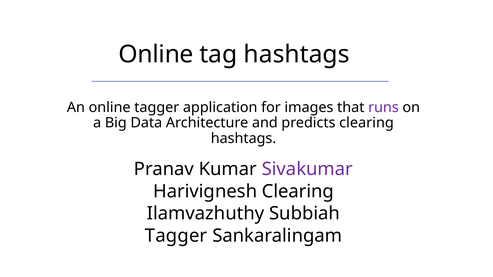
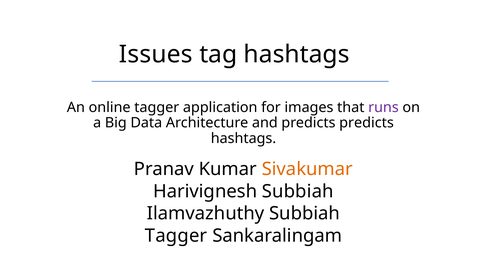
Online: Online -> Issues (156, 54)
predicts clearing: clearing -> predicts (367, 123)
Sivakumar colour: purple -> orange (307, 169)
Harivignesh Clearing: Clearing -> Subbiah (298, 192)
